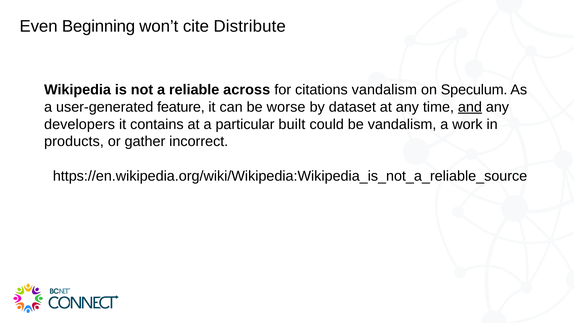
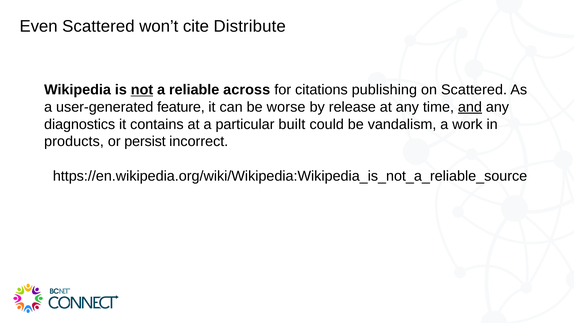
Even Beginning: Beginning -> Scattered (98, 26)
not underline: none -> present (142, 90)
citations vandalism: vandalism -> publishing (384, 90)
on Speculum: Speculum -> Scattered (474, 90)
dataset: dataset -> release (352, 107)
developers: developers -> diagnostics (80, 124)
gather: gather -> persist (145, 141)
